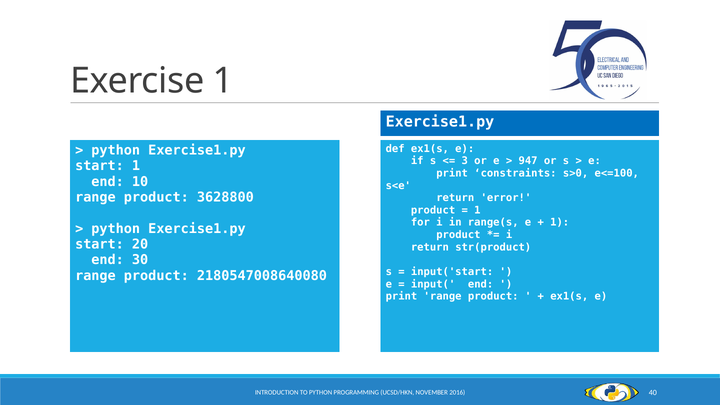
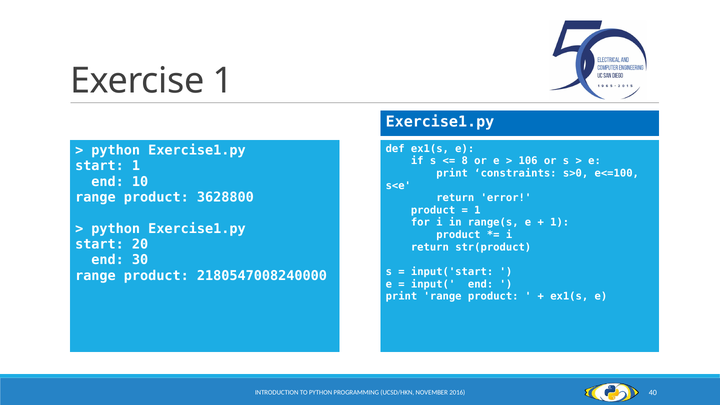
3: 3 -> 8 (465, 161)
947: 947 -> 106 (528, 161)
2180547008640080: 2180547008640080 -> 2180547008240000 (262, 276)
